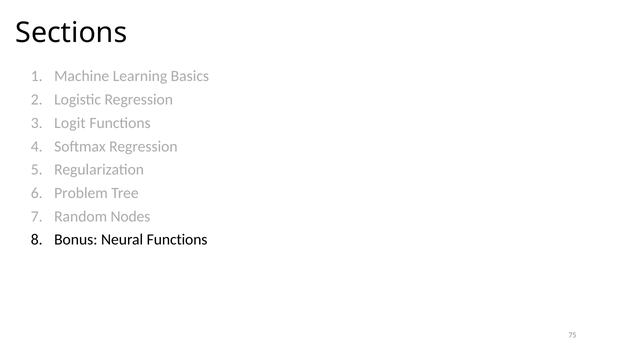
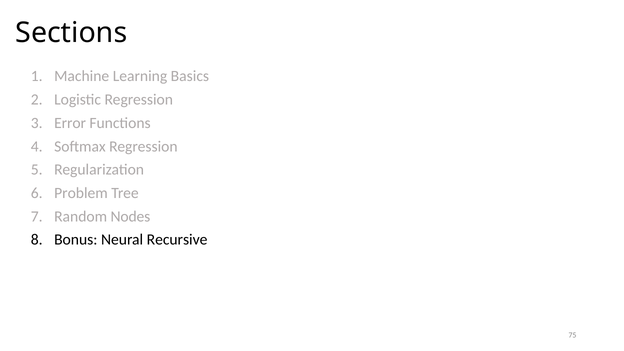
Logit: Logit -> Error (70, 123)
Neural Functions: Functions -> Recursive (177, 240)
